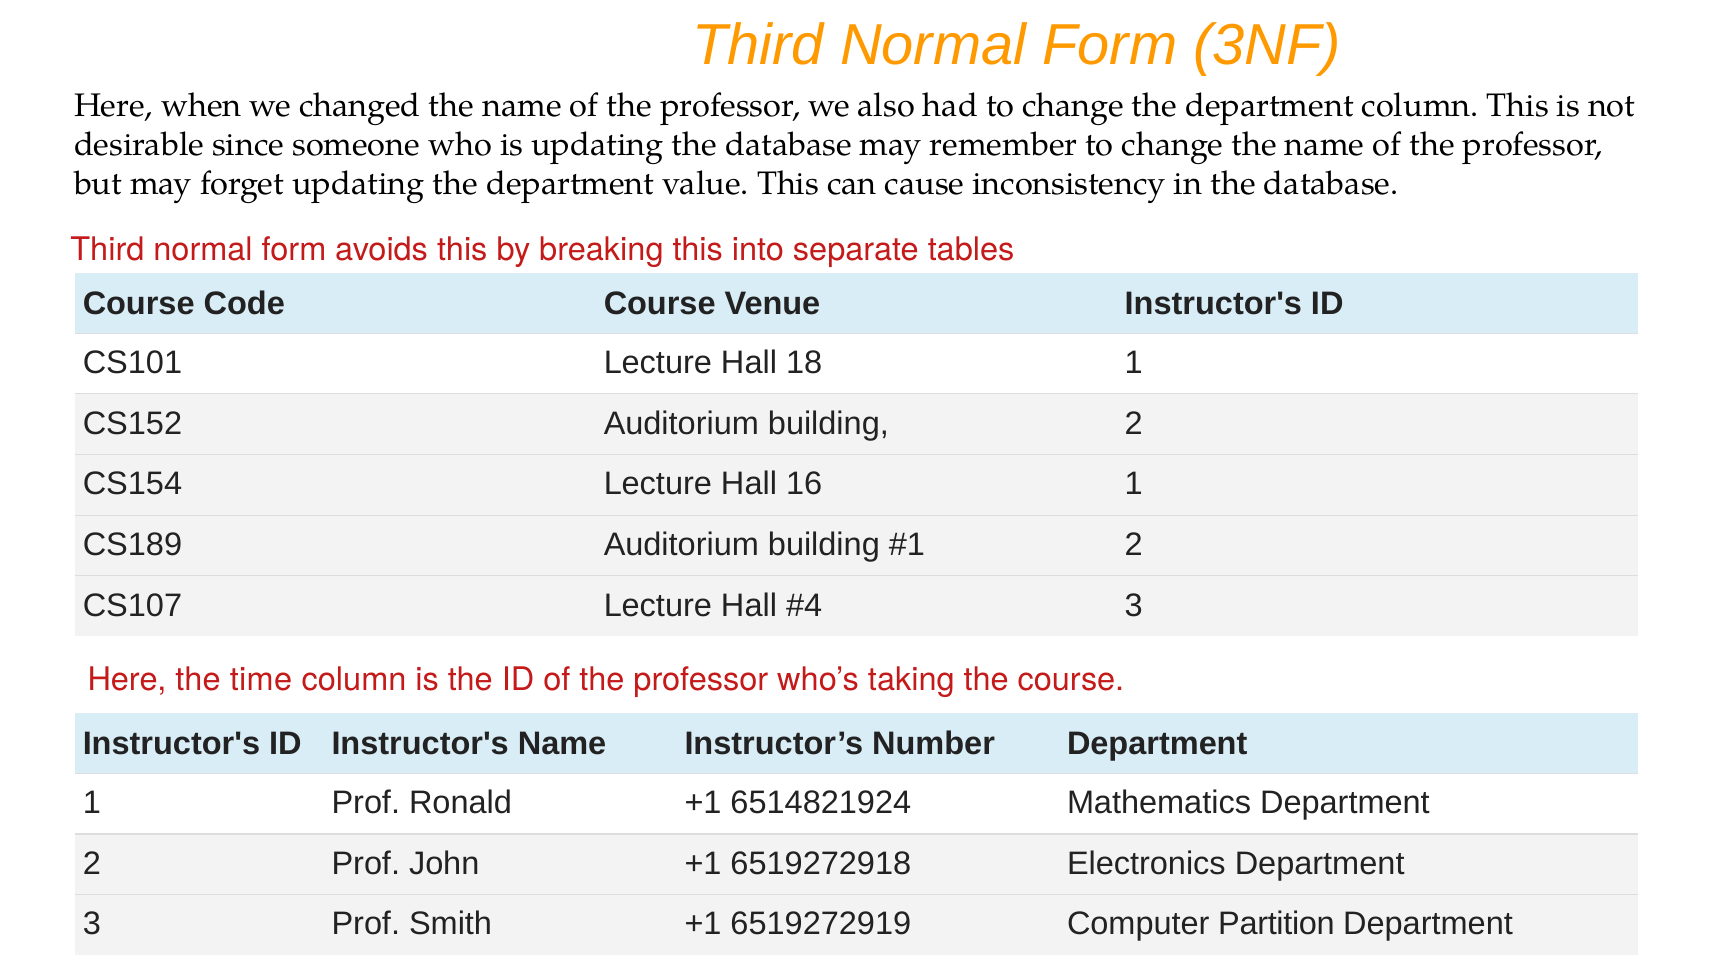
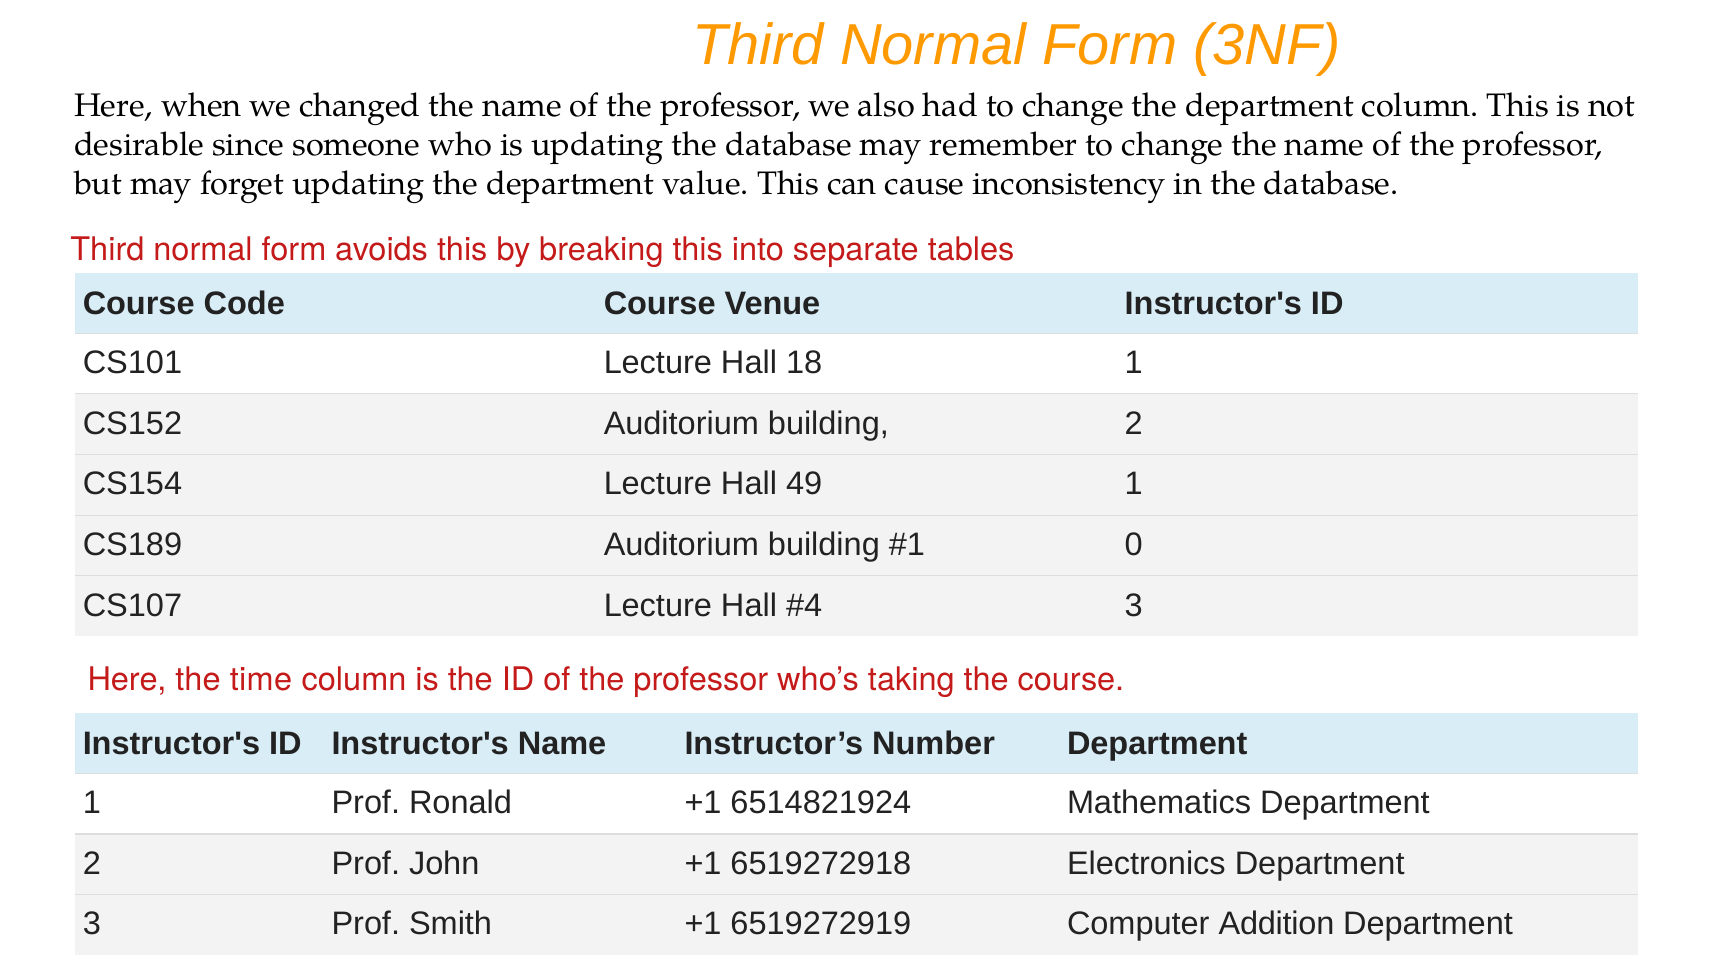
16: 16 -> 49 (804, 484)
2: 2 -> 0 (1134, 545)
Partition: Partition -> Addition (1276, 925)
